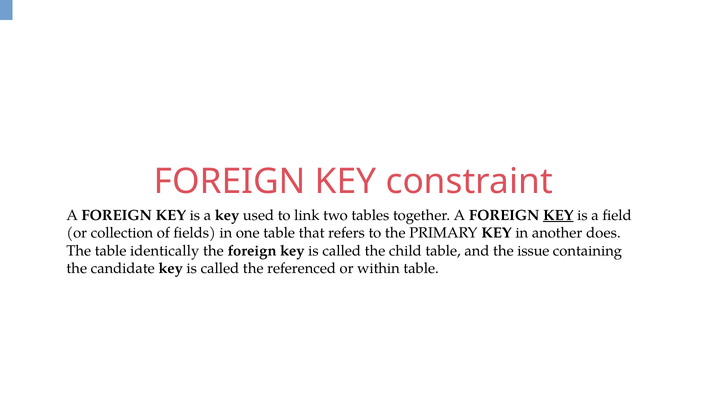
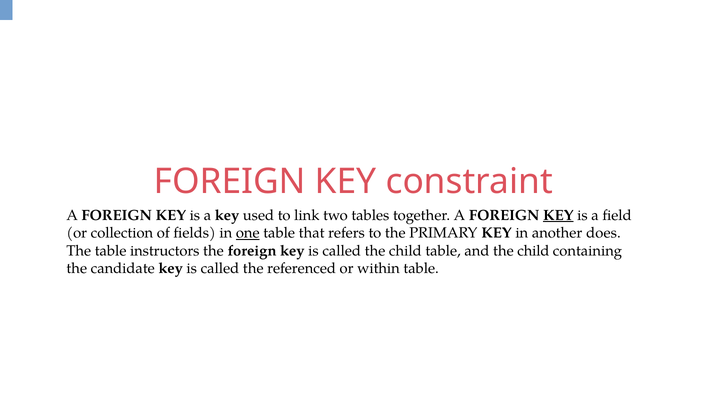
one underline: none -> present (248, 233)
identically: identically -> instructors (165, 250)
and the issue: issue -> child (533, 250)
